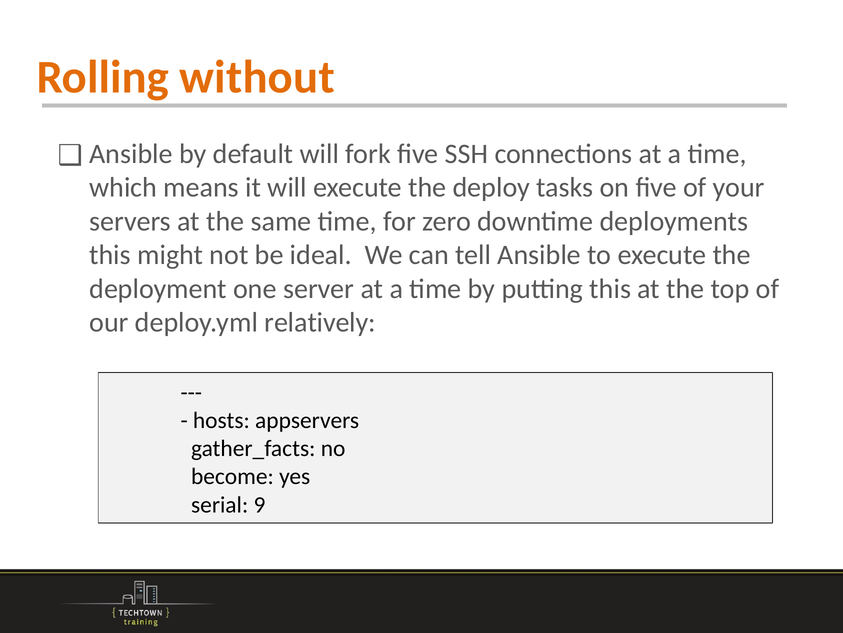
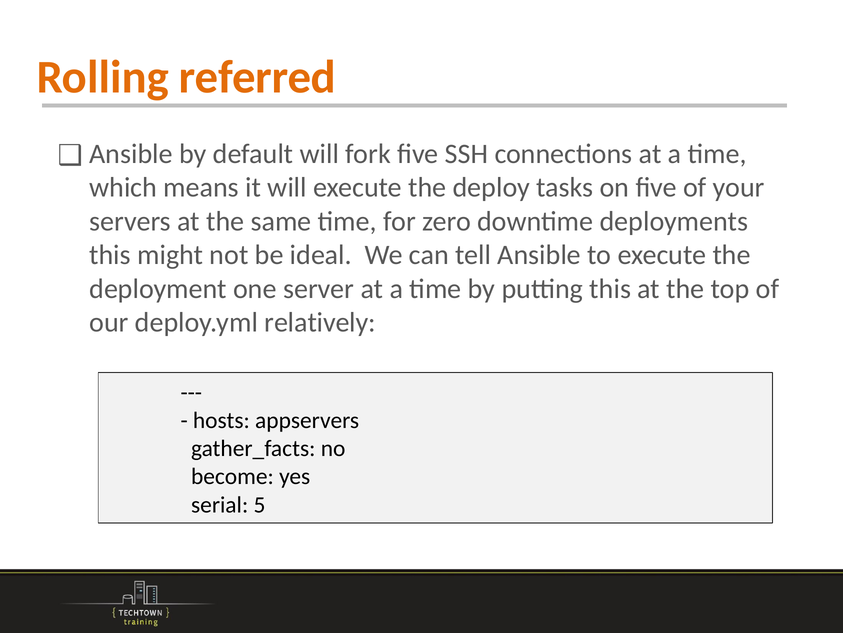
without: without -> referred (257, 77)
9: 9 -> 5 (259, 504)
